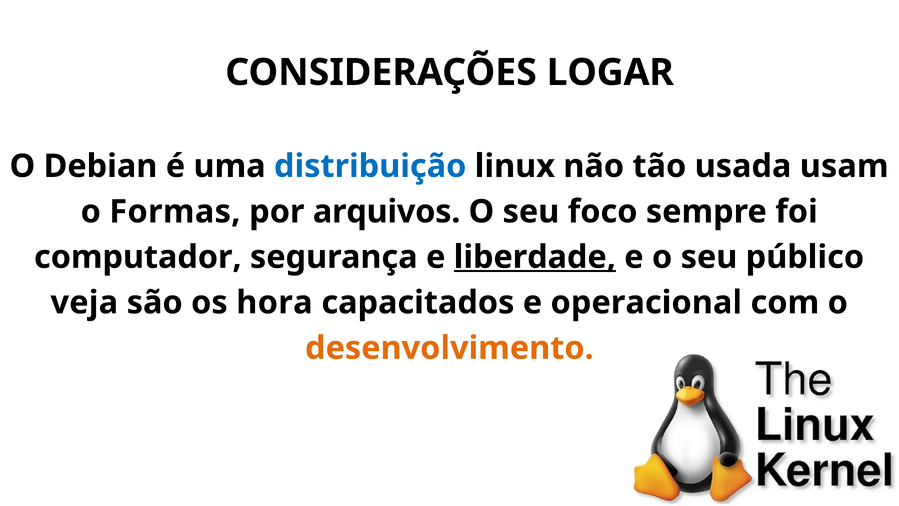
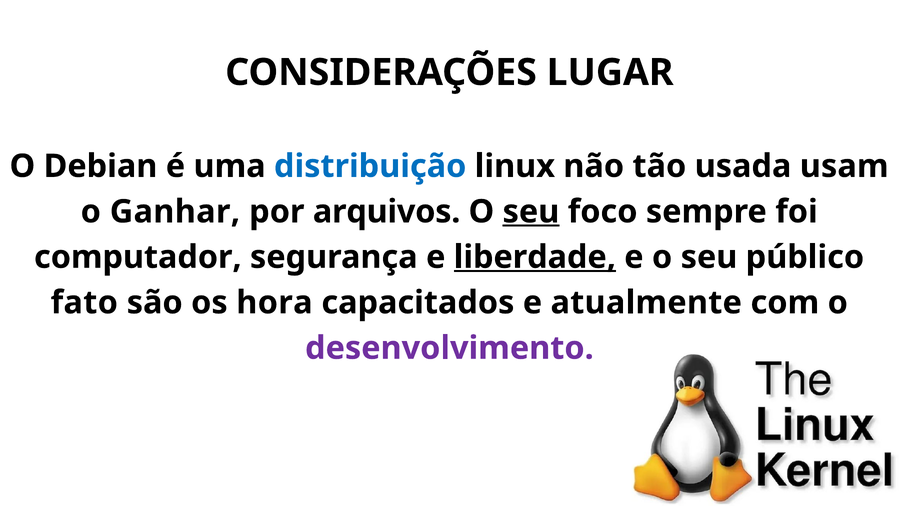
LOGAR: LOGAR -> LUGAR (610, 72)
Formas: Formas -> Ganhar (175, 212)
seu underline: none -> present (531, 212)
veja: veja -> fato (84, 302)
operacional: operacional -> atualmente (646, 302)
desenvolvimento colour: orange -> purple (449, 348)
